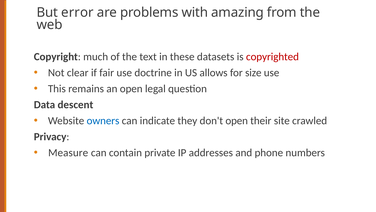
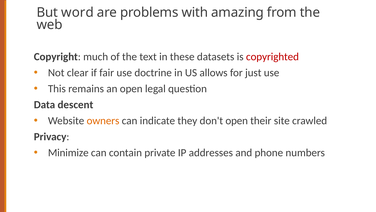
error: error -> word (77, 12)
size: size -> just (253, 73)
owners colour: blue -> orange (103, 120)
Measure: Measure -> Minimize (68, 152)
